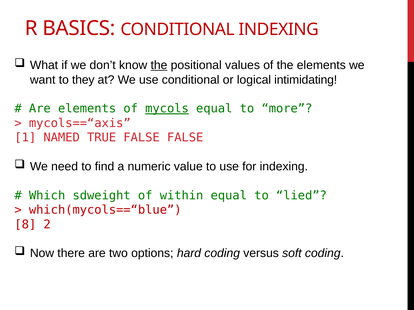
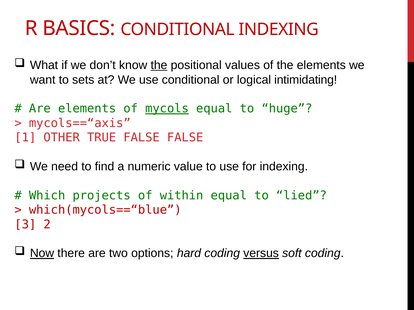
they: they -> sets (83, 80)
more: more -> huge (287, 109)
NAMED: NAMED -> OTHER (62, 138)
sdweight: sdweight -> projects (102, 196)
8: 8 -> 3 (25, 225)
Now underline: none -> present (42, 254)
versus underline: none -> present (261, 254)
